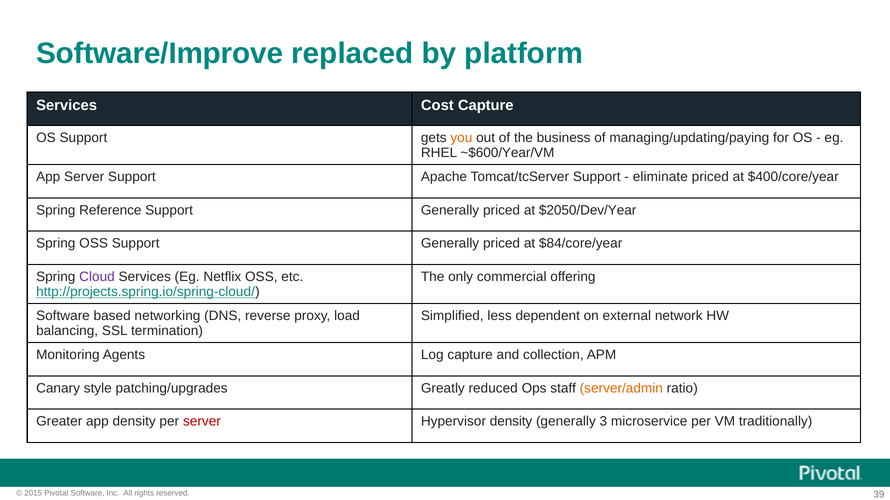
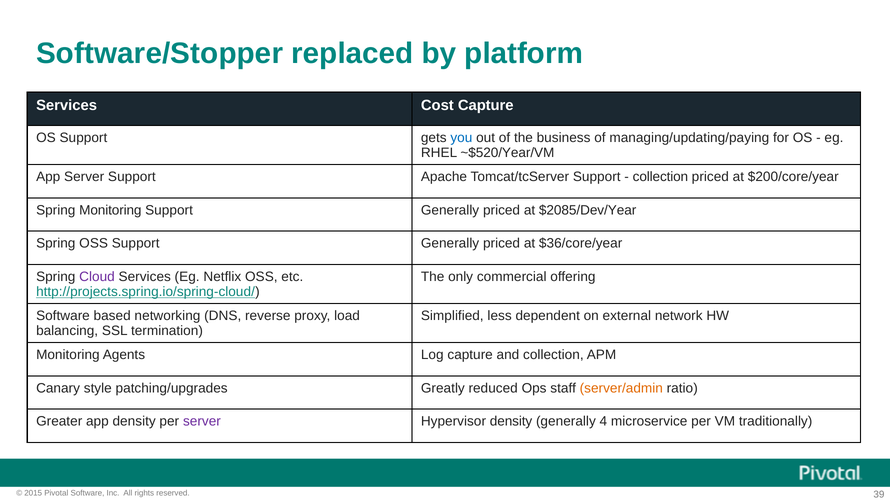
Software/Improve: Software/Improve -> Software/Stopper (160, 53)
you colour: orange -> blue (461, 138)
~$600/Year/VM: ~$600/Year/VM -> ~$520/Year/VM (507, 153)
eliminate: eliminate -> collection (660, 177)
$400/core/year: $400/core/year -> $200/core/year (793, 177)
Spring Reference: Reference -> Monitoring (110, 210)
$2050/Dev/Year: $2050/Dev/Year -> $2085/Dev/Year (588, 210)
$84/core/year: $84/core/year -> $36/core/year (581, 244)
server colour: red -> purple (202, 422)
3: 3 -> 4 (603, 422)
